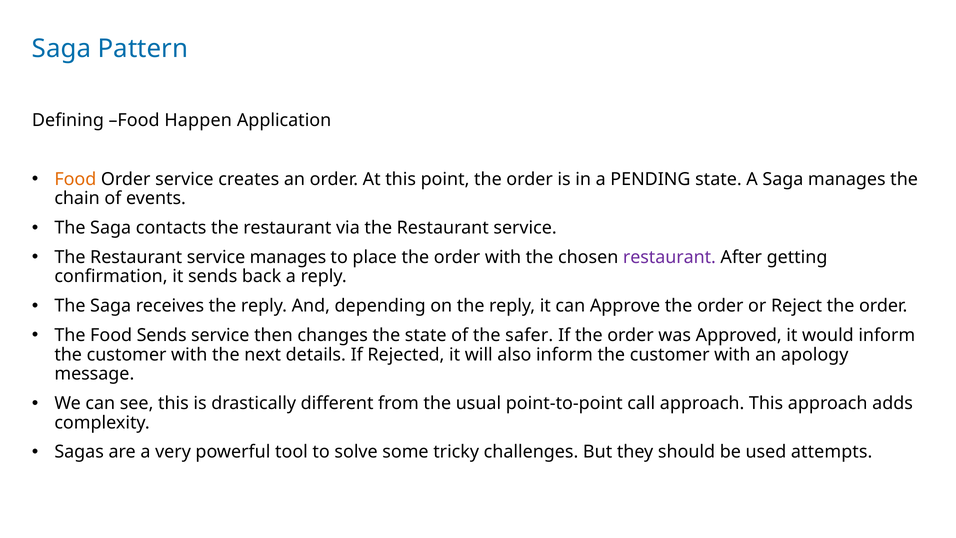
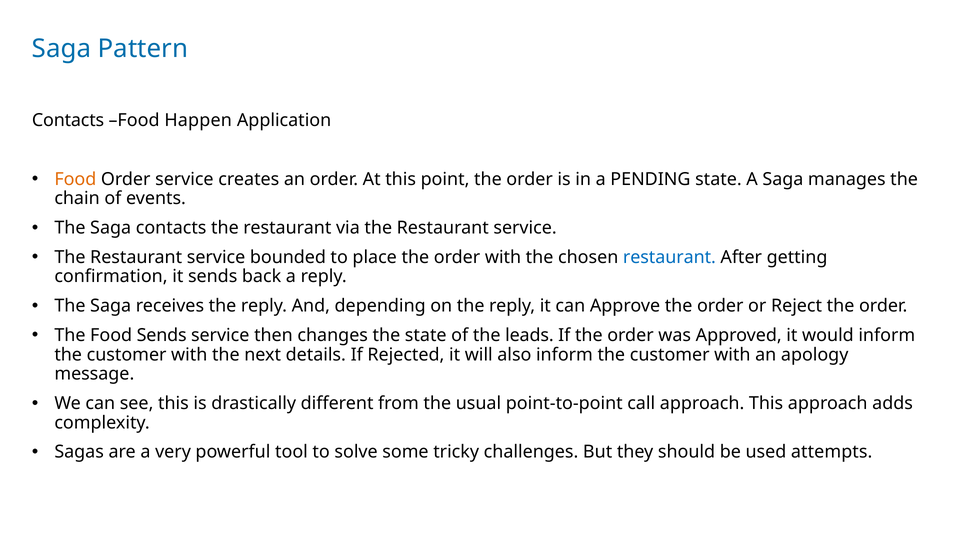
Defining: Defining -> Contacts (68, 120)
service manages: manages -> bounded (288, 257)
restaurant colour: purple -> blue (669, 257)
safer: safer -> leads (529, 335)
